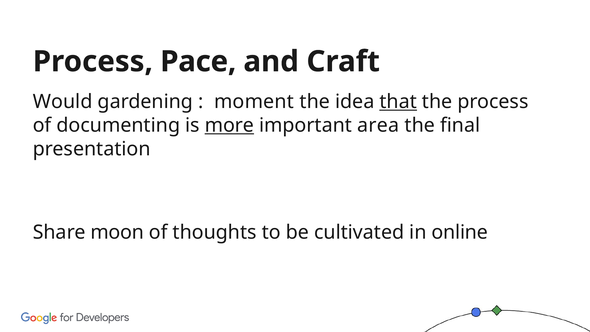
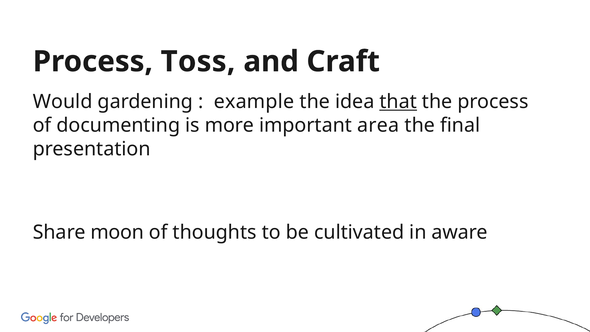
Pace: Pace -> Toss (198, 62)
moment: moment -> example (254, 102)
more underline: present -> none (229, 125)
online: online -> aware (460, 232)
